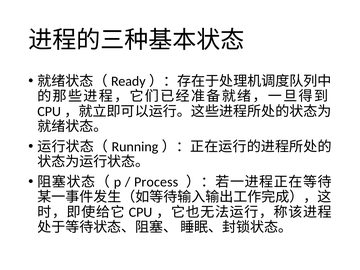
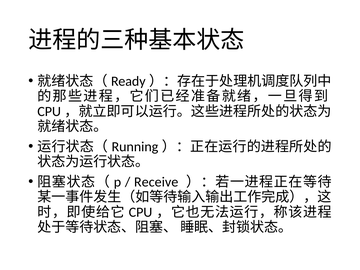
Process: Process -> Receive (156, 182)
